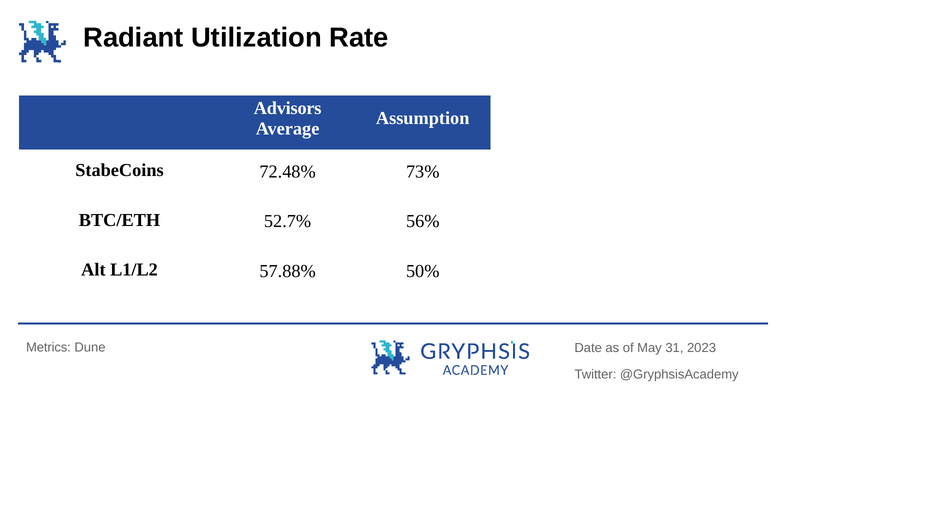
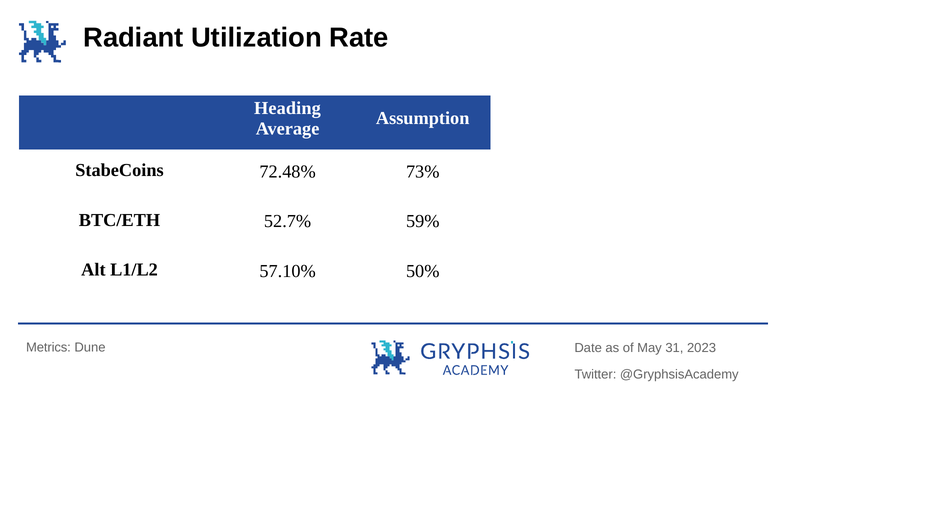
Advisors: Advisors -> Heading (287, 108)
56%: 56% -> 59% (423, 222)
57.88%: 57.88% -> 57.10% (288, 271)
